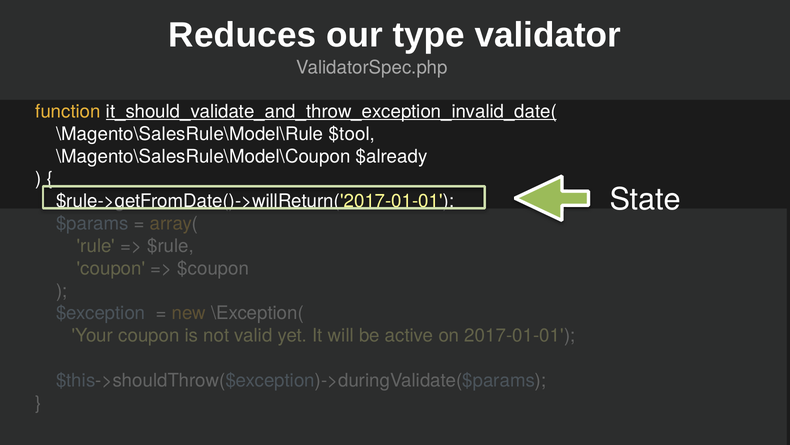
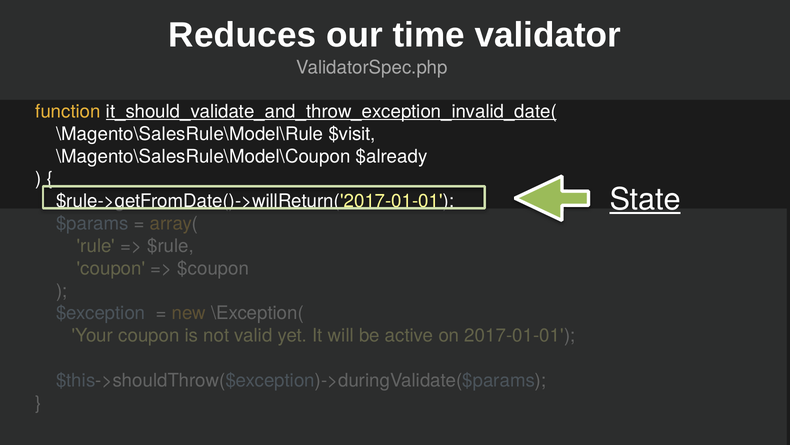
type: type -> time (429, 35)
$tool: $tool -> $visit (352, 134)
State underline: none -> present (645, 199)
